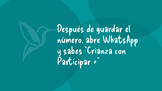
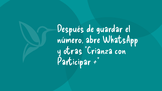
sabes: sabes -> otras (73, 51)
